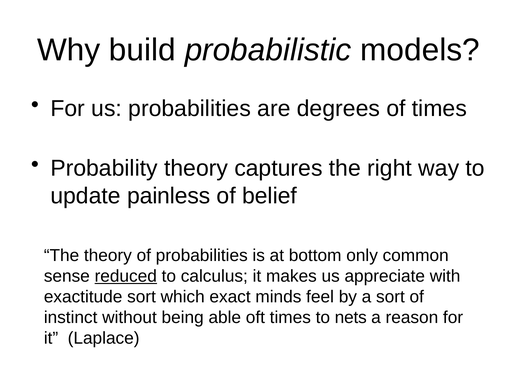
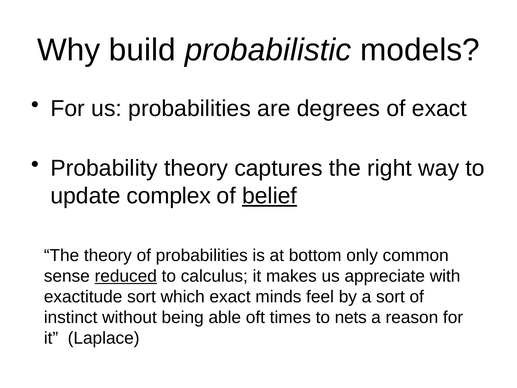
of times: times -> exact (439, 108)
painless: painless -> complex (169, 196)
belief underline: none -> present (270, 196)
